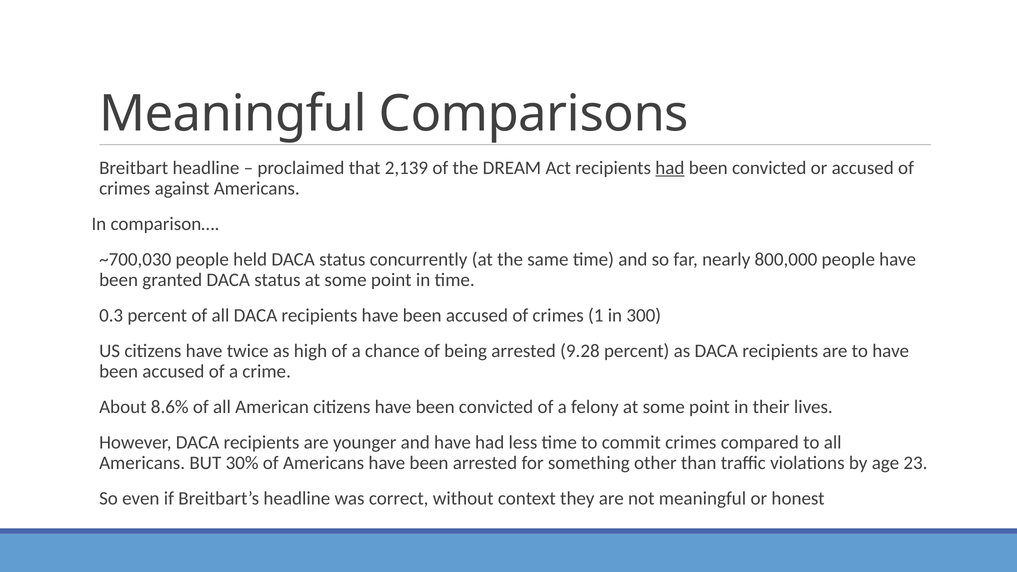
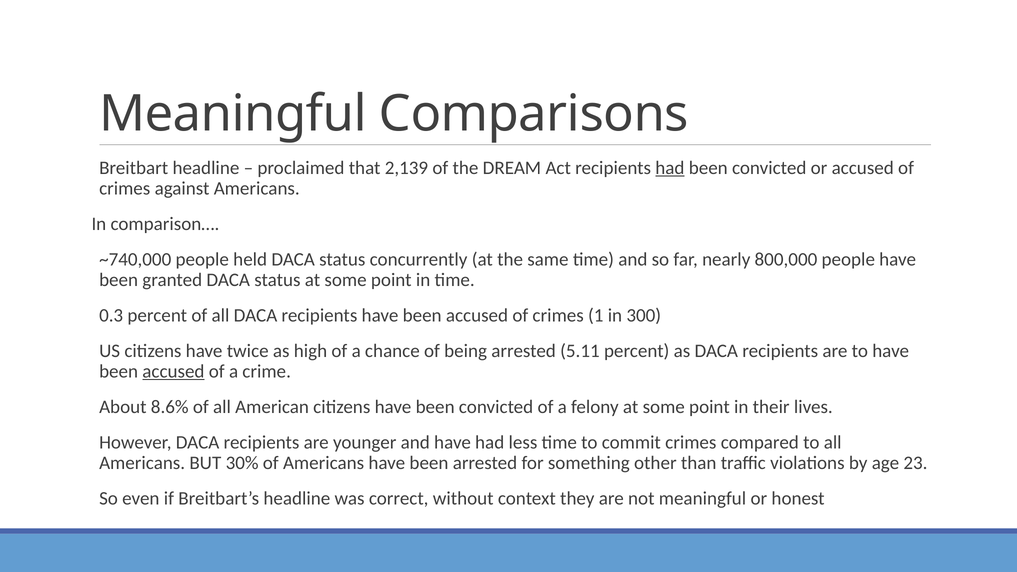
~700,030: ~700,030 -> ~740,000 (135, 259)
9.28: 9.28 -> 5.11 (580, 351)
accused underline: none -> present (173, 372)
